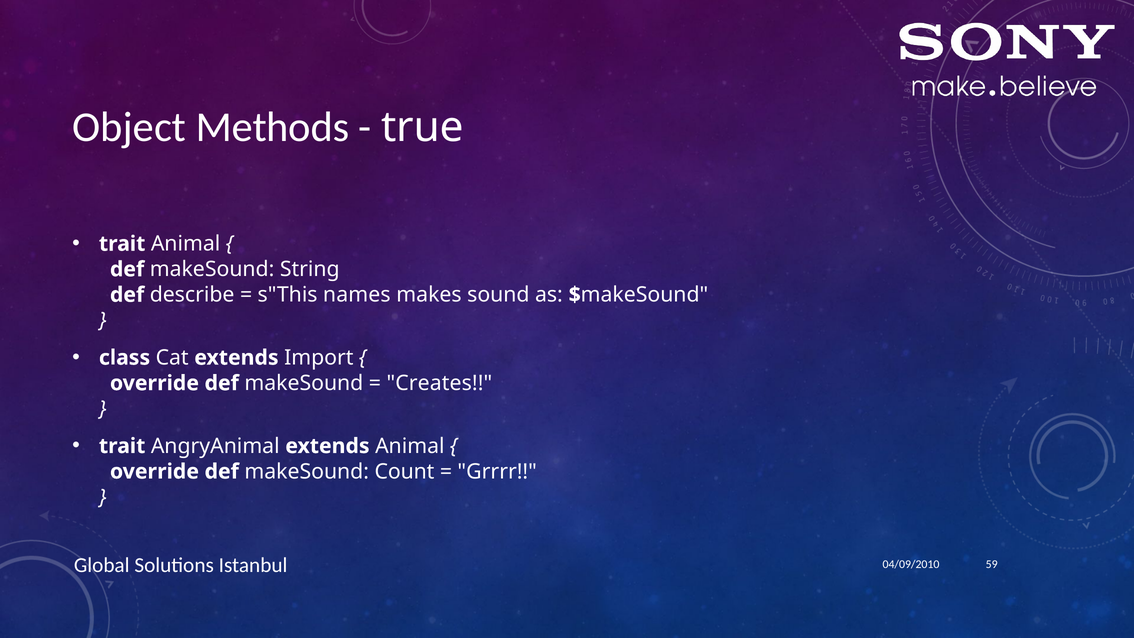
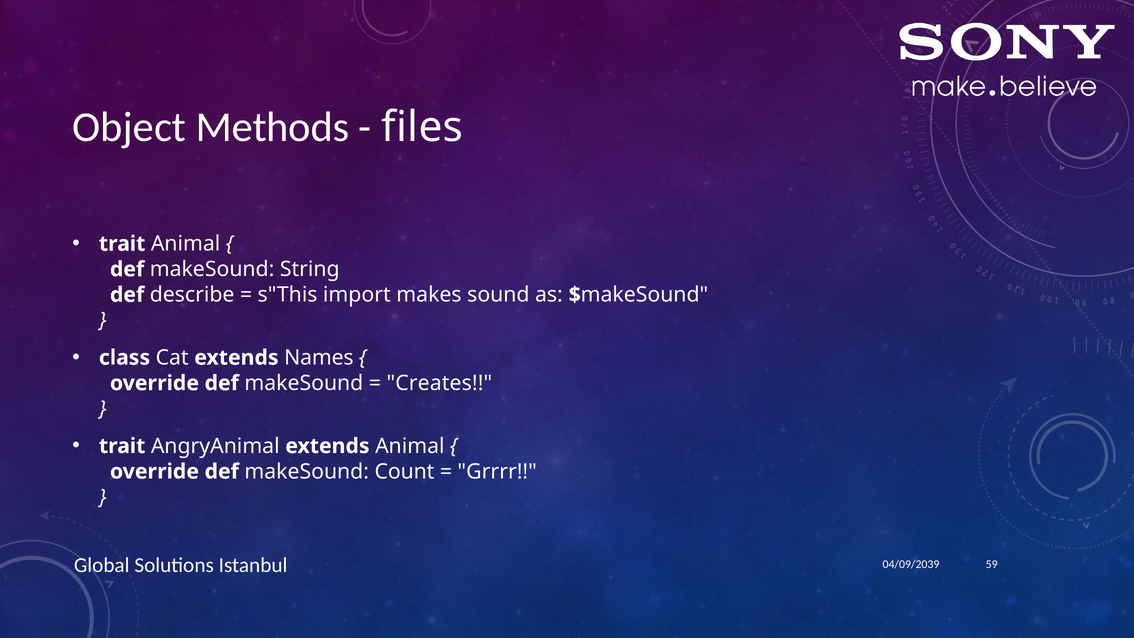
true: true -> files (422, 127)
names: names -> import (357, 295)
Import: Import -> Names (319, 358)
04/09/2010: 04/09/2010 -> 04/09/2039 (911, 564)
